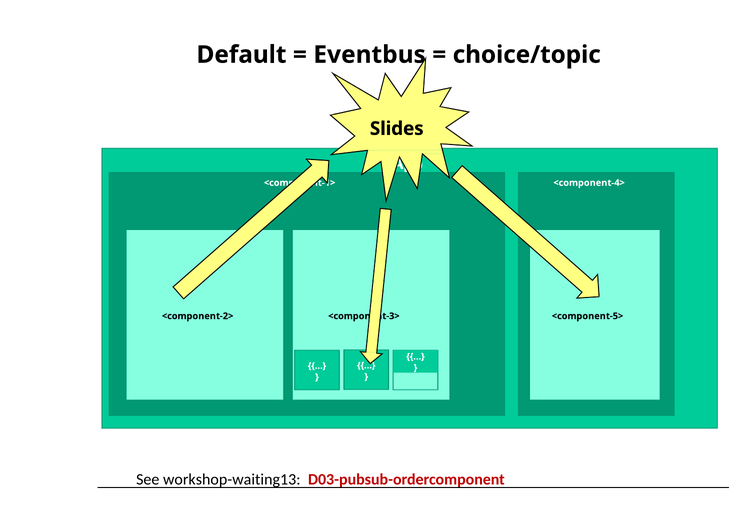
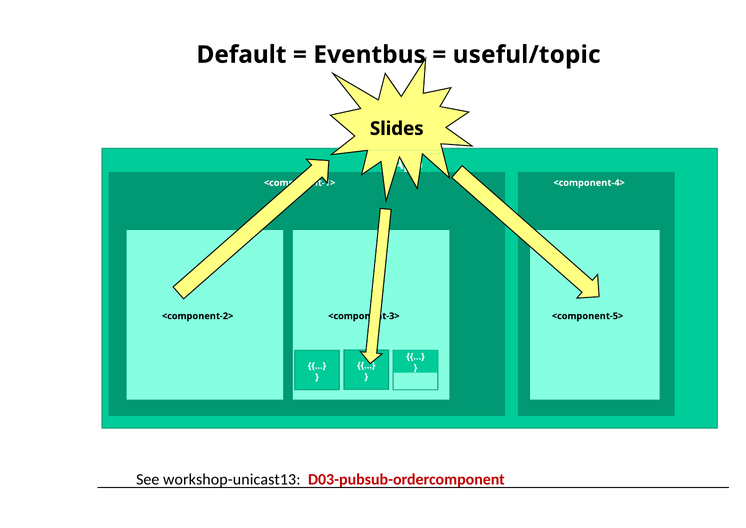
choice/topic: choice/topic -> useful/topic (527, 55)
workshop-waiting13: workshop-waiting13 -> workshop-unicast13 (232, 479)
